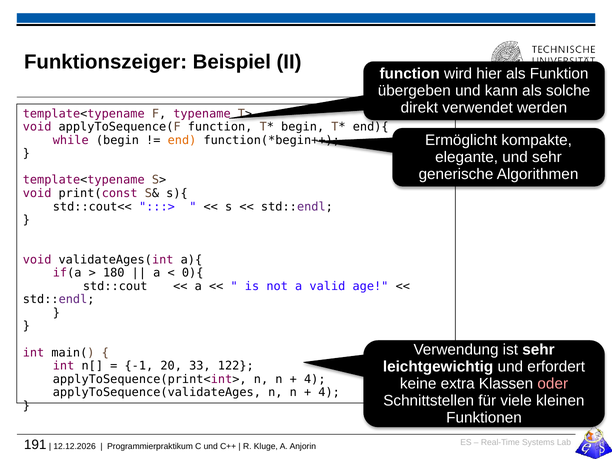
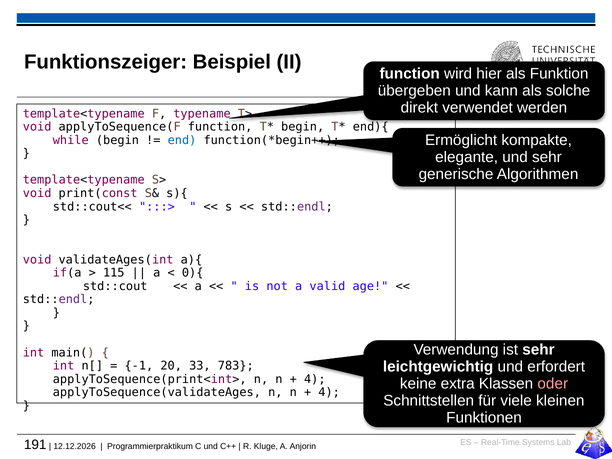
end colour: orange -> blue (182, 140)
180: 180 -> 115 (114, 273)
122: 122 -> 783 (236, 366)
